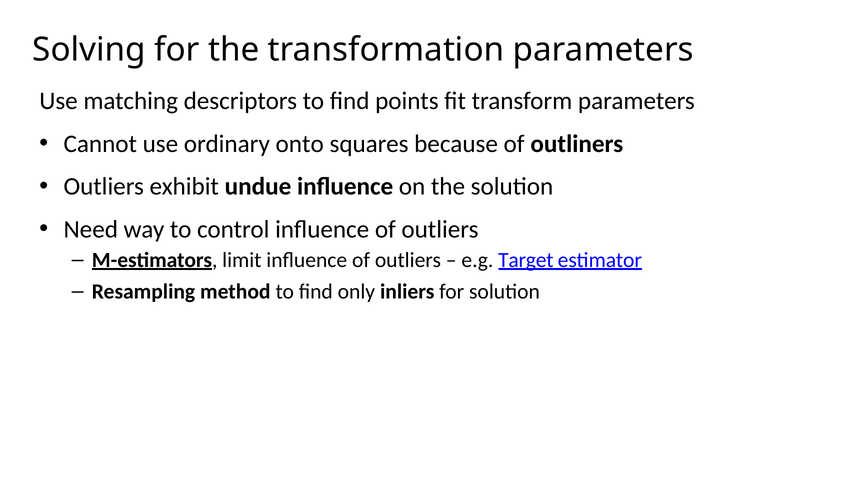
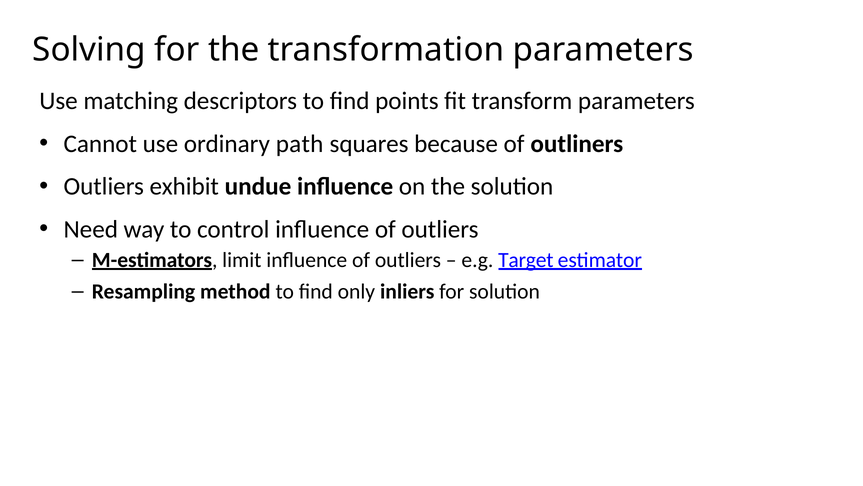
onto: onto -> path (300, 144)
